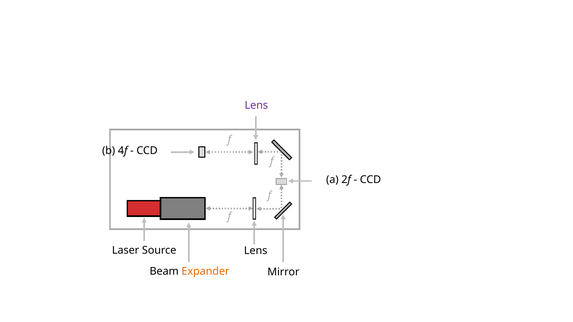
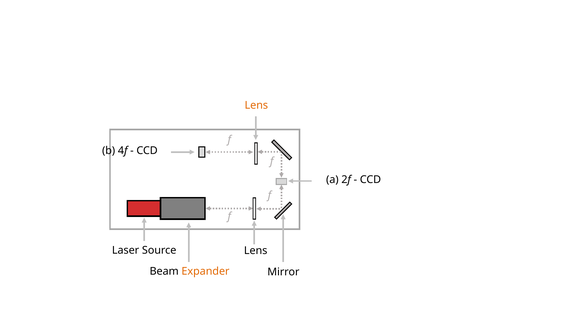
Lens colour: purple -> orange (256, 105)
